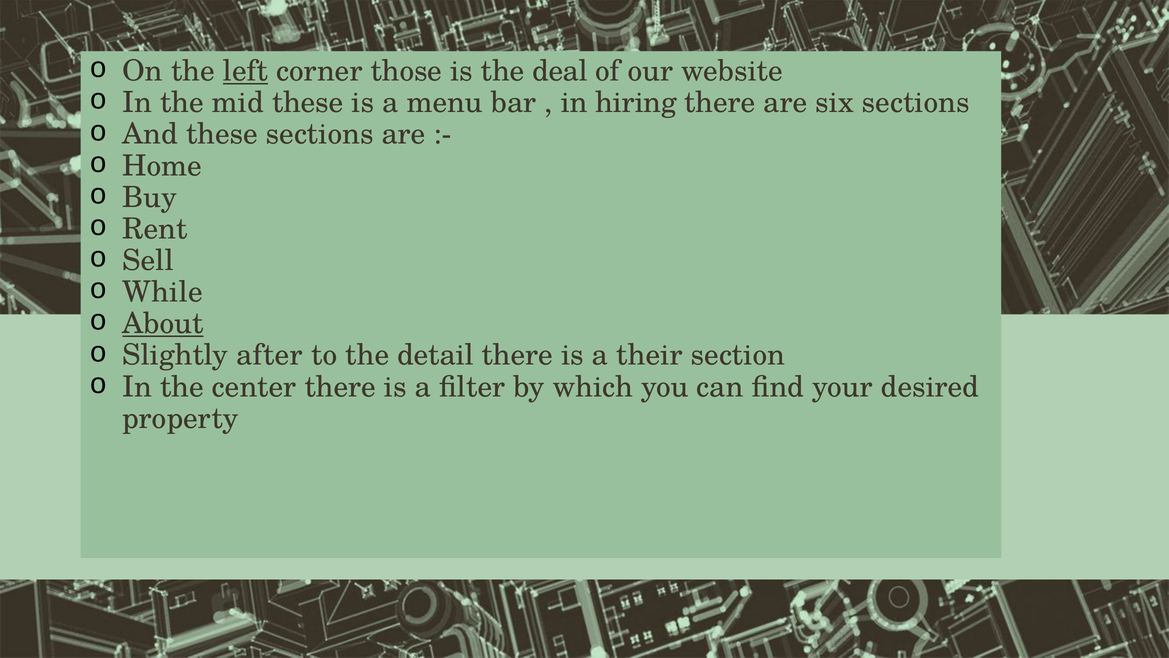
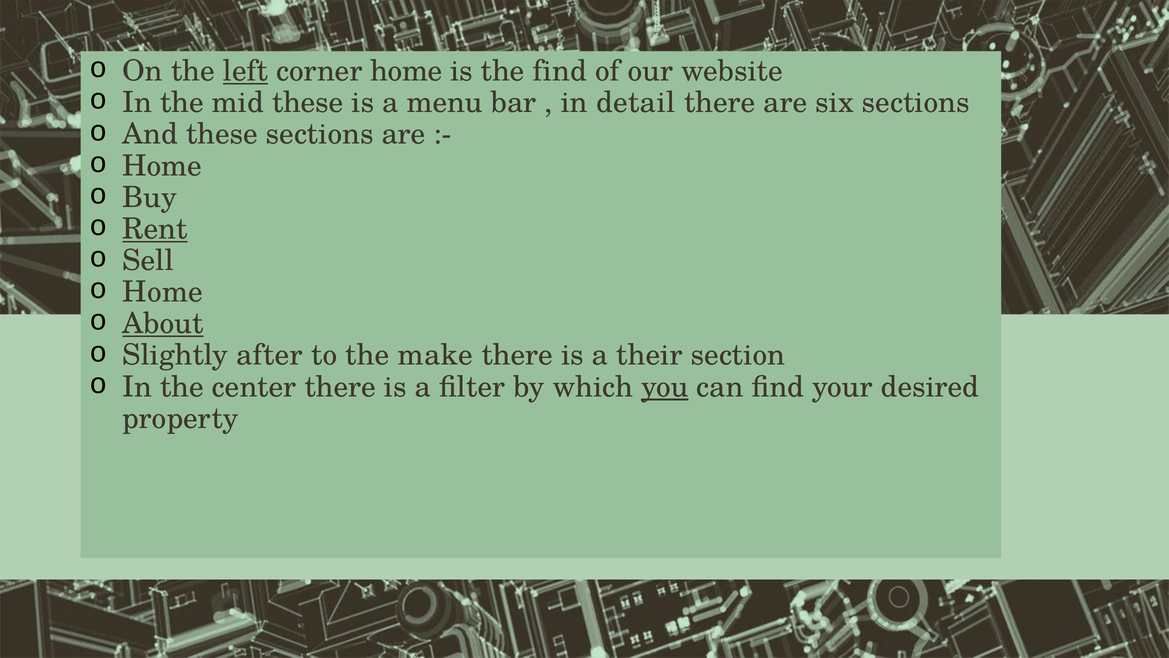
corner those: those -> home (406, 71)
the deal: deal -> find (560, 71)
hiring: hiring -> detail (636, 103)
Rent underline: none -> present (155, 229)
While: While -> Home (163, 292)
detail: detail -> make (435, 355)
you underline: none -> present (665, 387)
